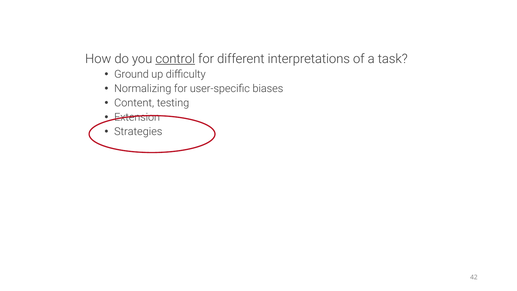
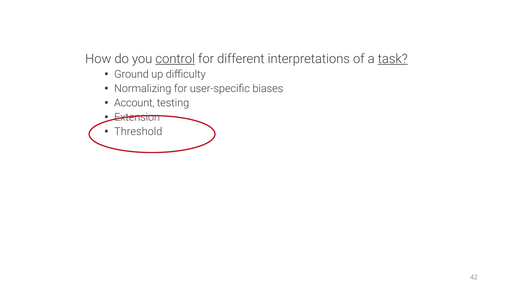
task underline: none -> present (393, 59)
Content: Content -> Account (134, 103)
Strategies: Strategies -> Threshold (138, 132)
